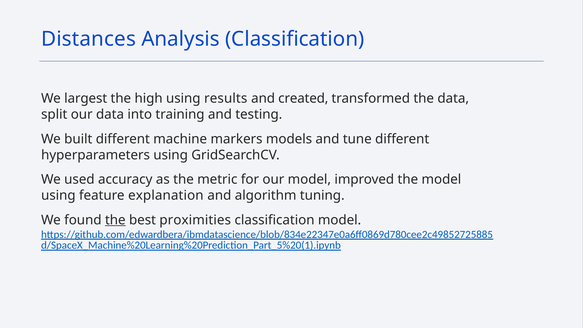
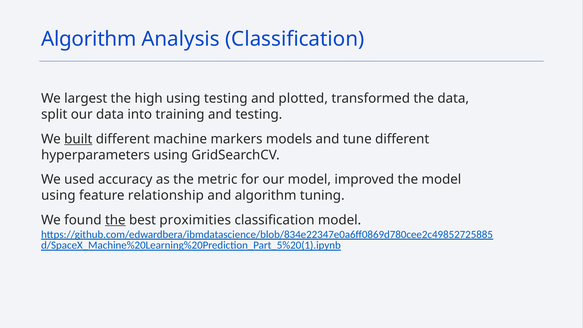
Distances: Distances -> Algorithm (89, 39)
using results: results -> testing (226, 98)
created: created -> plotted (303, 98)
built underline: none -> present (78, 139)
explanation: explanation -> relationship (166, 195)
